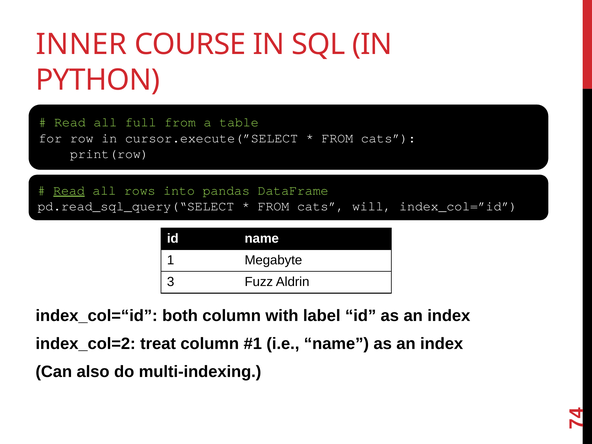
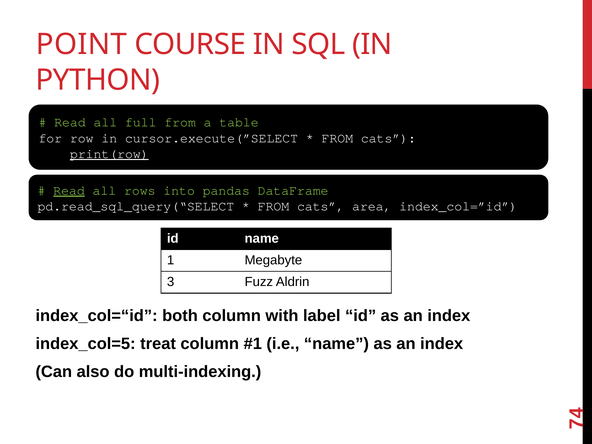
INNER: INNER -> POINT (81, 44)
print(row underline: none -> present (109, 154)
will: will -> area (372, 206)
index_col=2: index_col=2 -> index_col=5 (86, 344)
